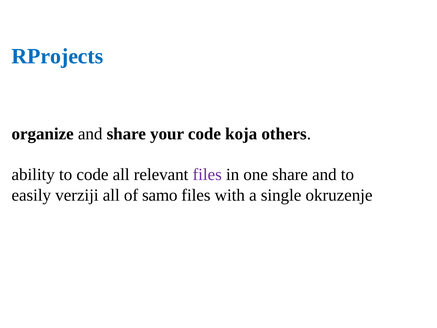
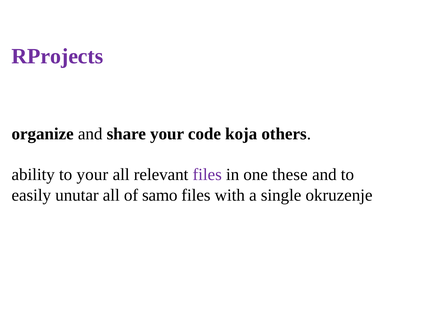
RProjects colour: blue -> purple (57, 56)
to code: code -> your (92, 175)
one share: share -> these (290, 175)
verziji: verziji -> unutar (77, 195)
